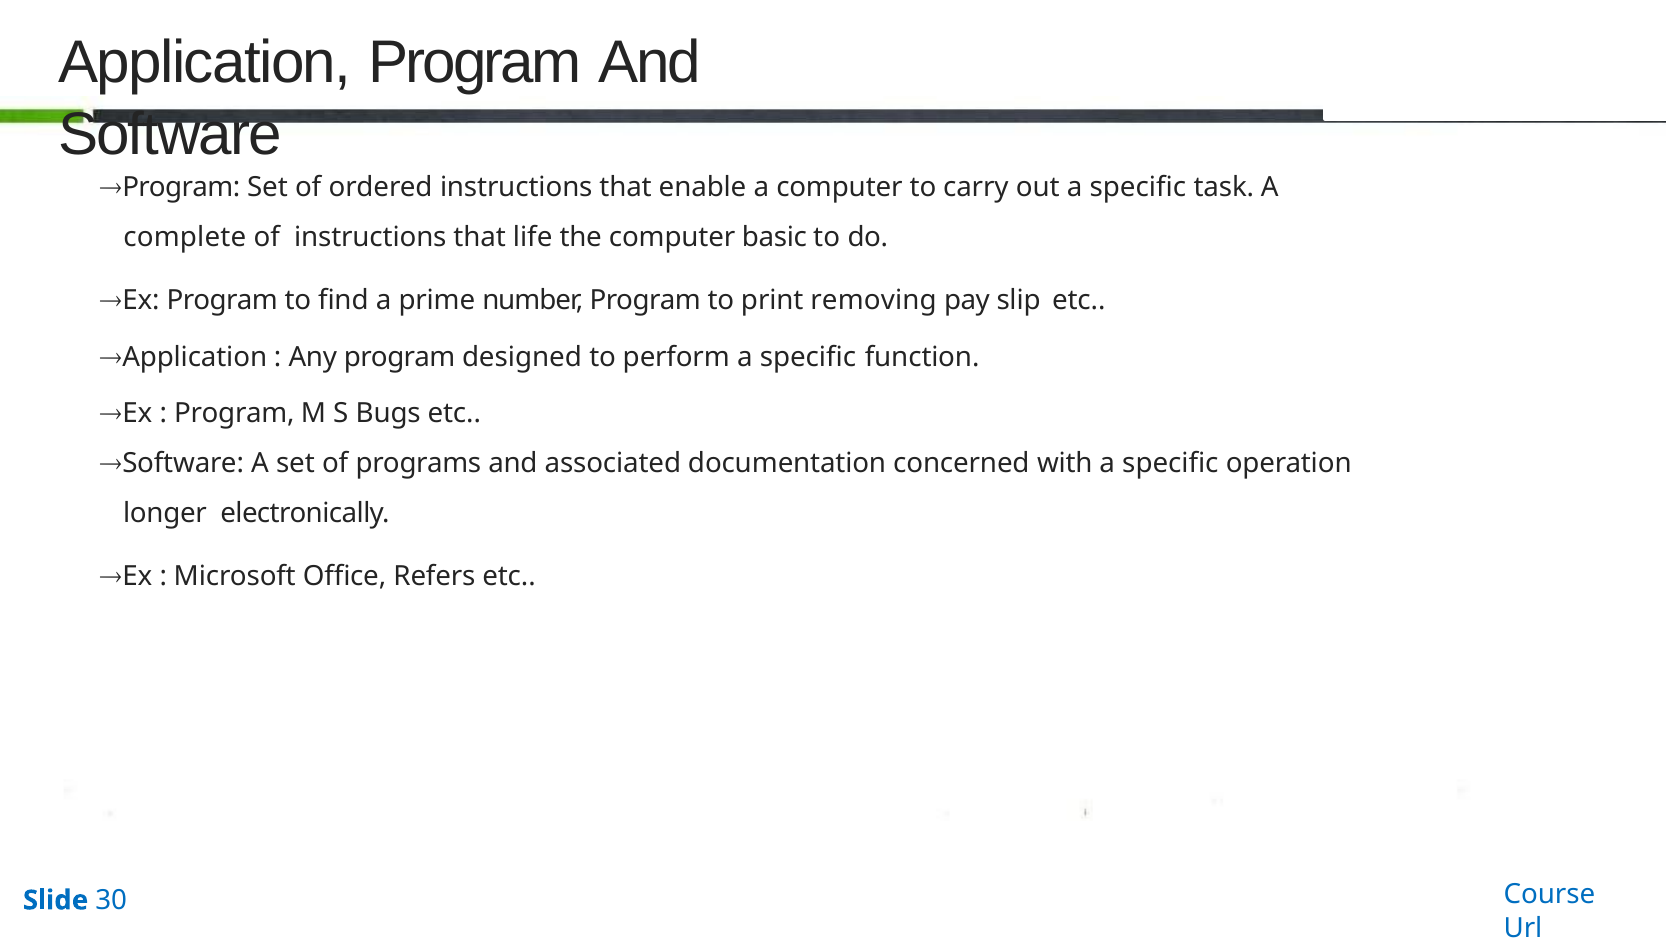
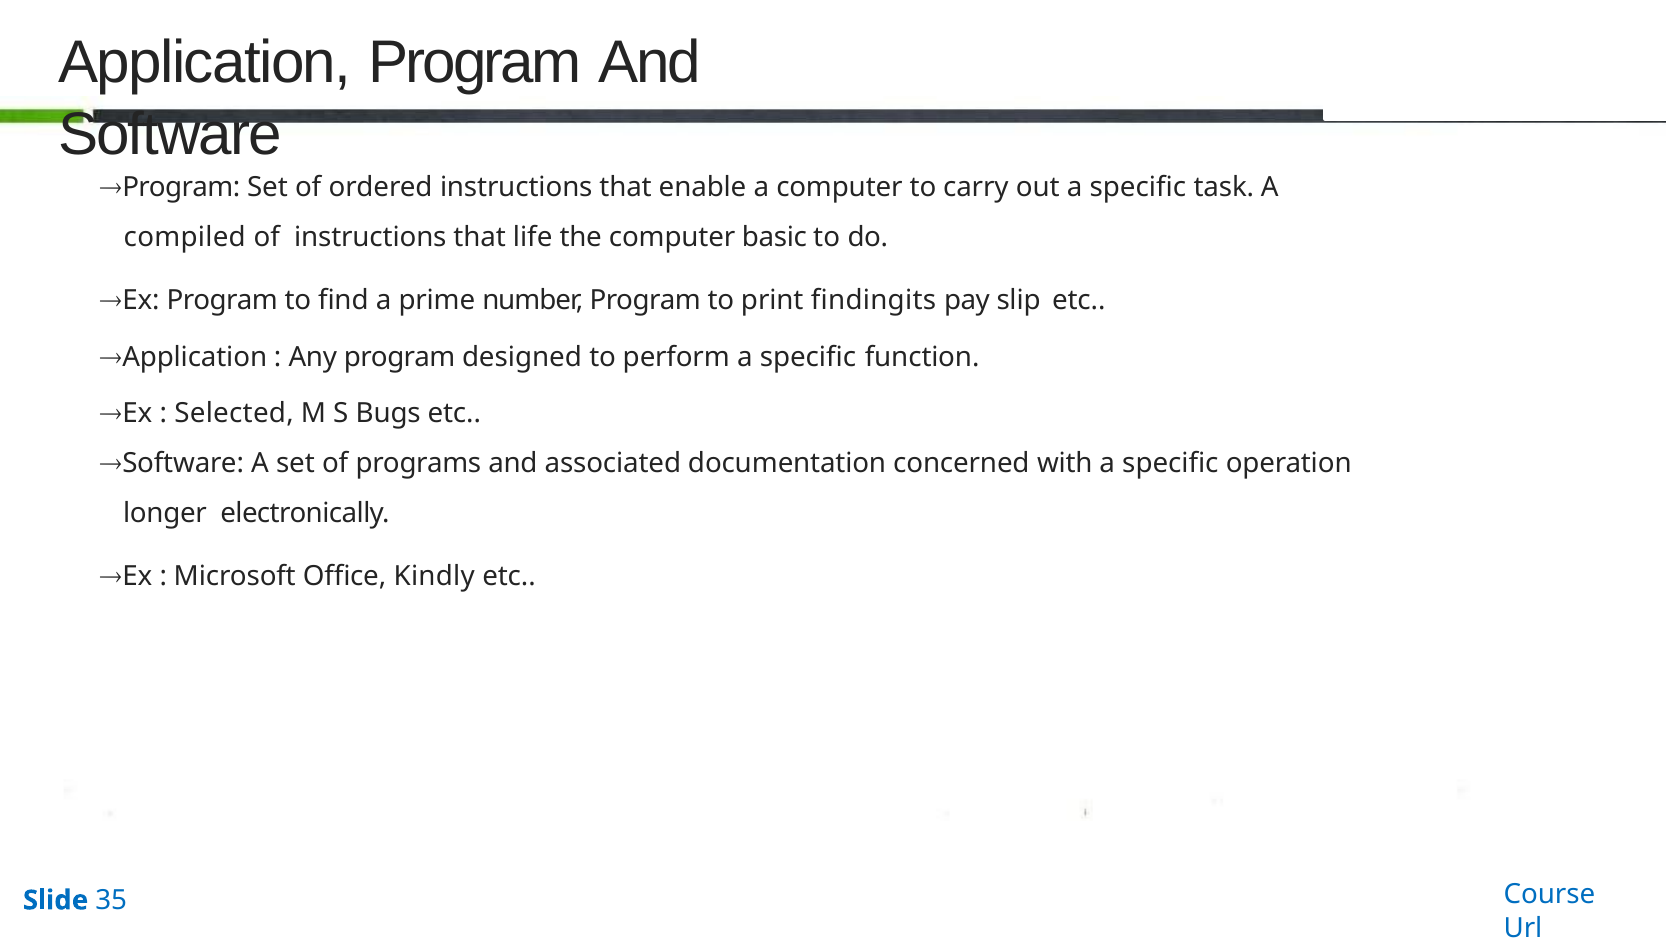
complete: complete -> compiled (185, 238)
removing: removing -> findingits (873, 301)
Program: Program -> Selected (234, 414)
Refers: Refers -> Kindly (434, 577)
30: 30 -> 35 (111, 901)
